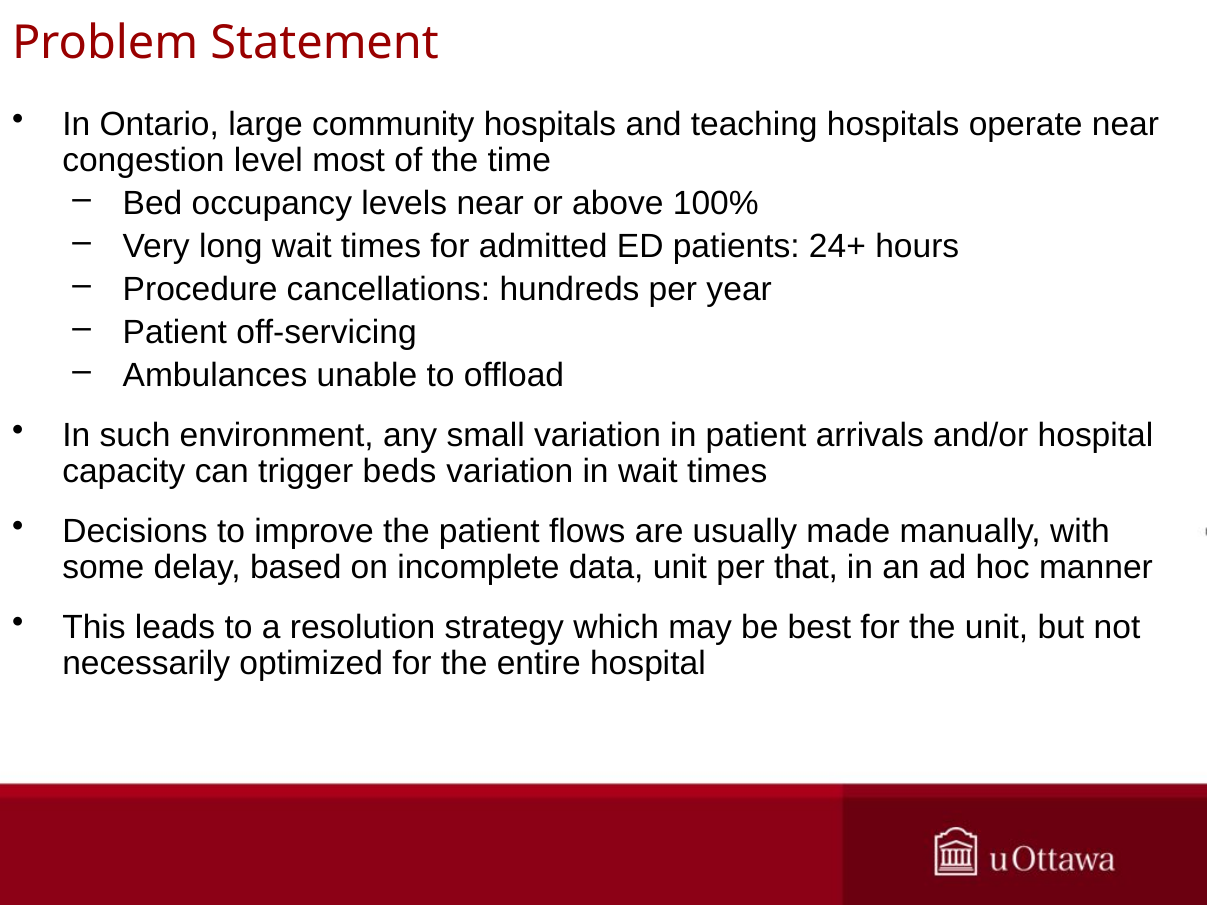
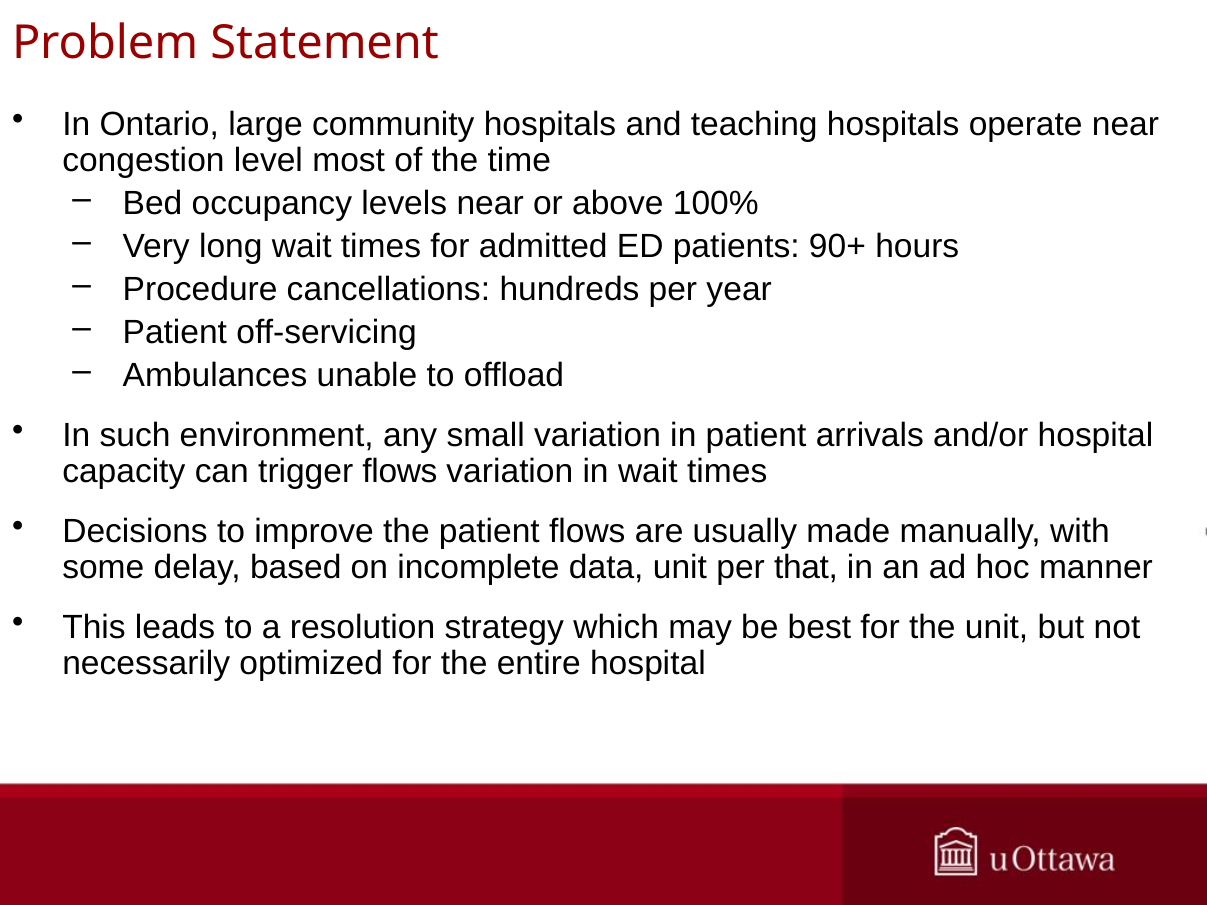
24+: 24+ -> 90+ (837, 247)
trigger beds: beds -> flows (400, 472)
